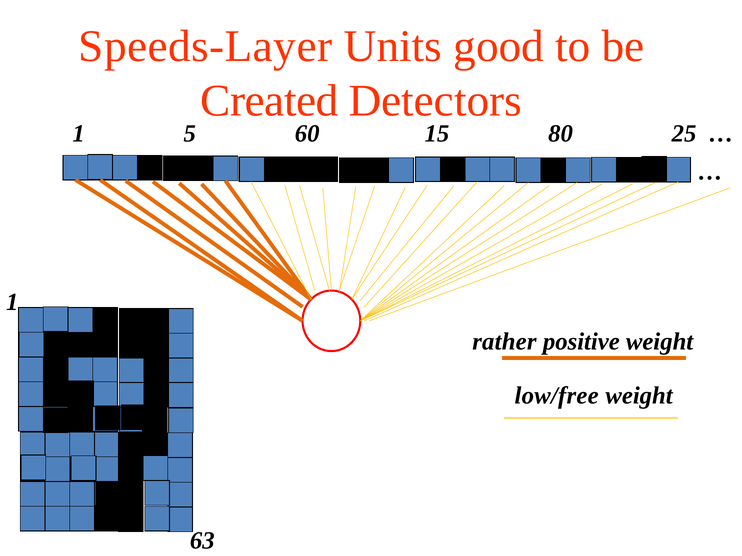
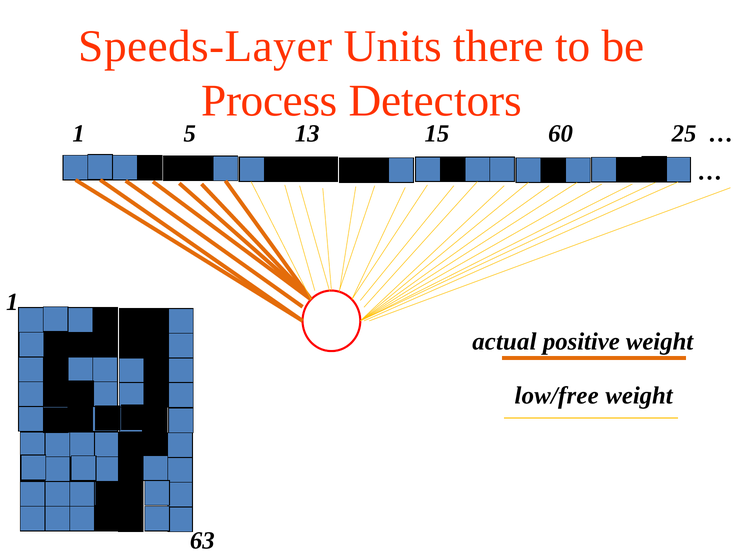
good: good -> there (499, 46)
Created: Created -> Process (269, 101)
60: 60 -> 13 (307, 134)
80: 80 -> 60 (561, 134)
rather: rather -> actual (504, 342)
